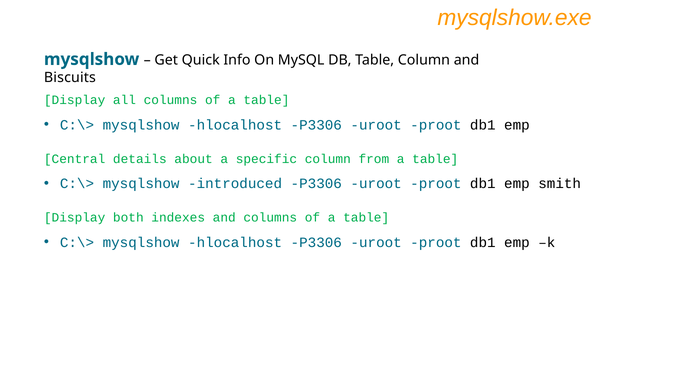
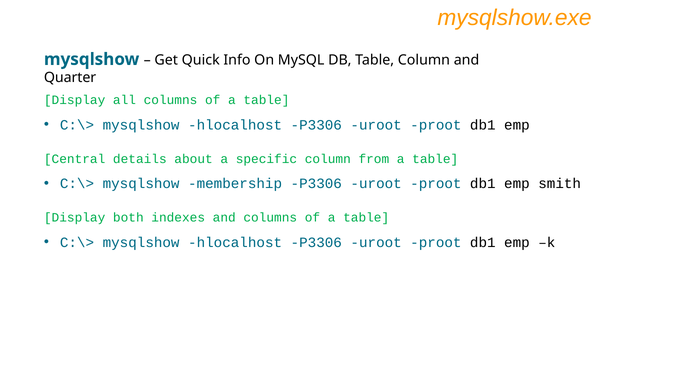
Biscuits: Biscuits -> Quarter (70, 78)
introduced: introduced -> membership (235, 184)
